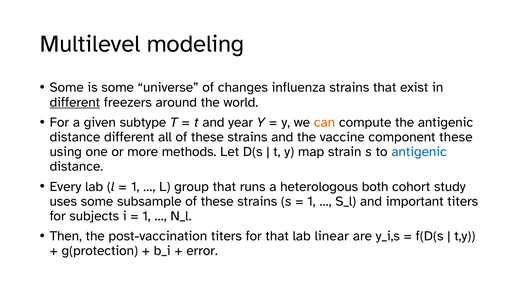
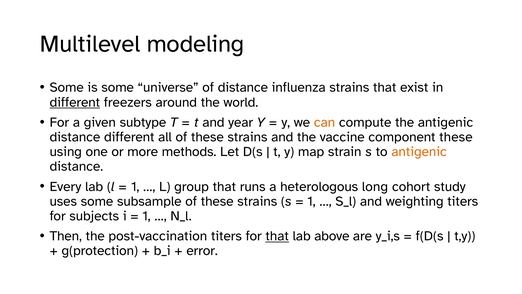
of changes: changes -> distance (243, 87)
antigenic colour: blue -> orange (419, 152)
both: both -> long (375, 186)
important: important -> weighting (415, 201)
that underline: none -> present (277, 236)
linear: linear -> above (332, 236)
